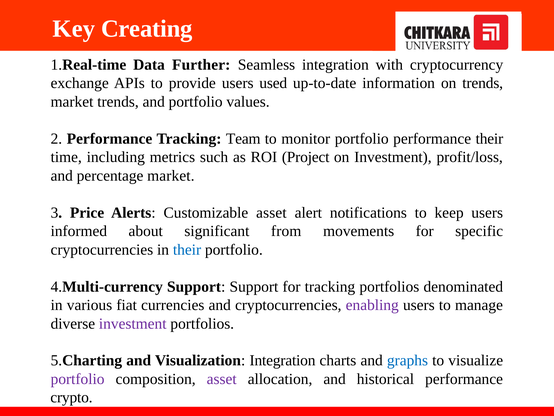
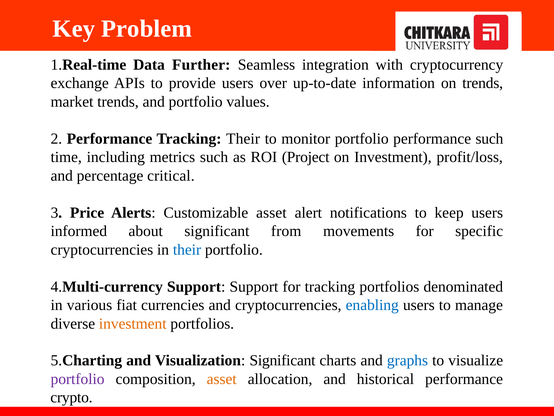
Creating: Creating -> Problem (147, 29)
used: used -> over (273, 83)
Tracking Team: Team -> Their (243, 138)
performance their: their -> such (489, 138)
percentage market: market -> critical (171, 175)
enabling colour: purple -> blue (372, 305)
investment colour: purple -> orange (133, 323)
Visualization Integration: Integration -> Significant (283, 360)
asset colour: purple -> orange (222, 379)
